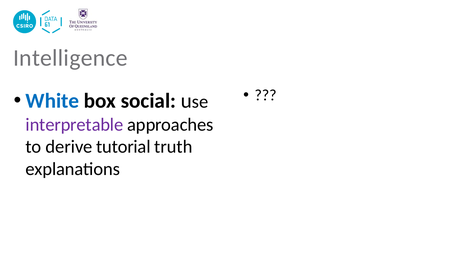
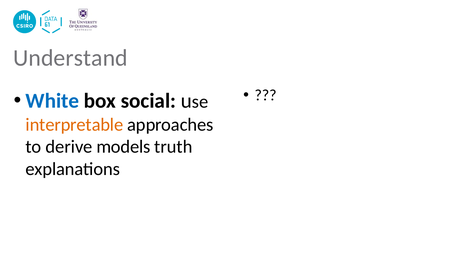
Intelligence: Intelligence -> Understand (70, 58)
interpretable colour: purple -> orange (74, 125)
tutorial: tutorial -> models (123, 147)
